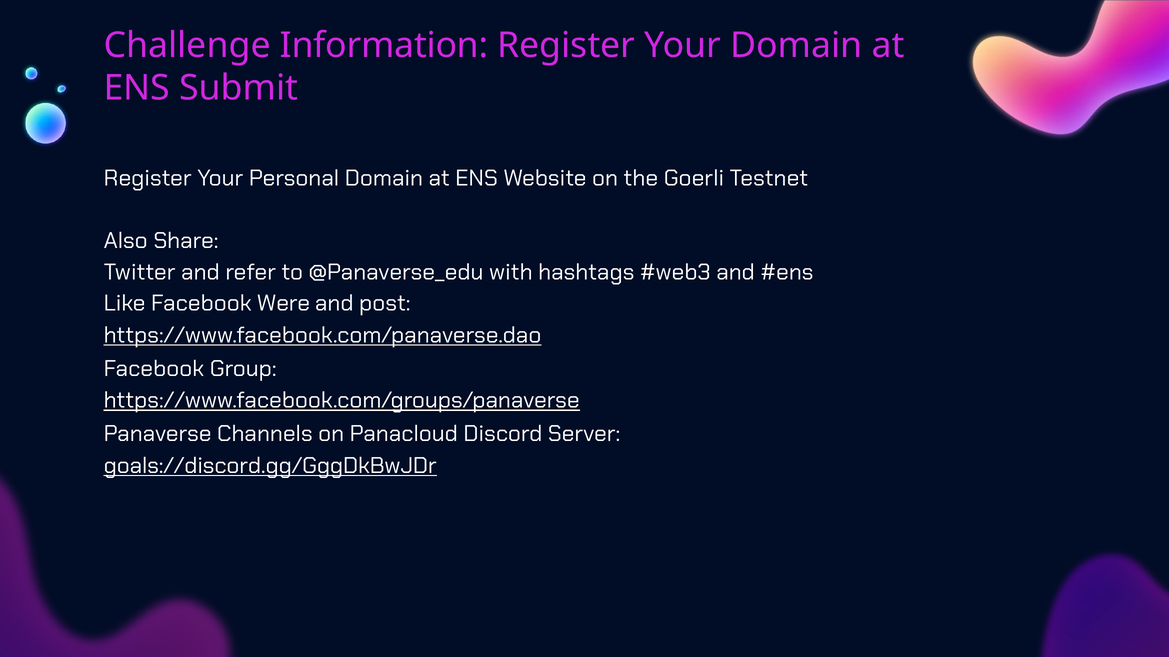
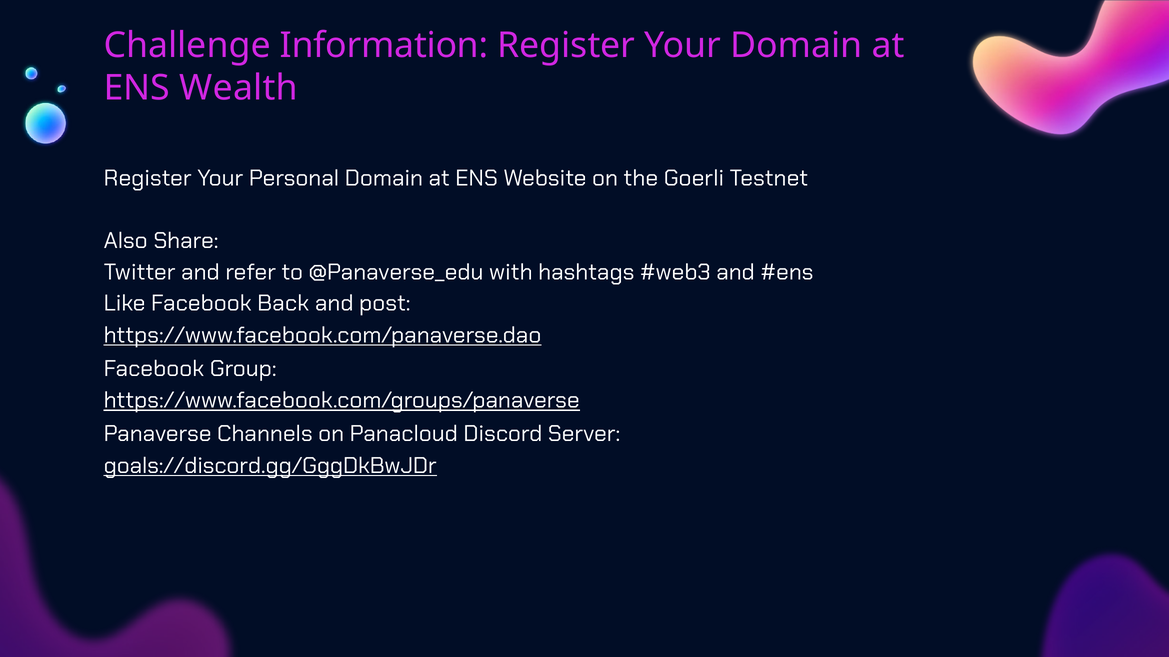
Submit: Submit -> Wealth (239, 88)
Were: Were -> Back (283, 304)
